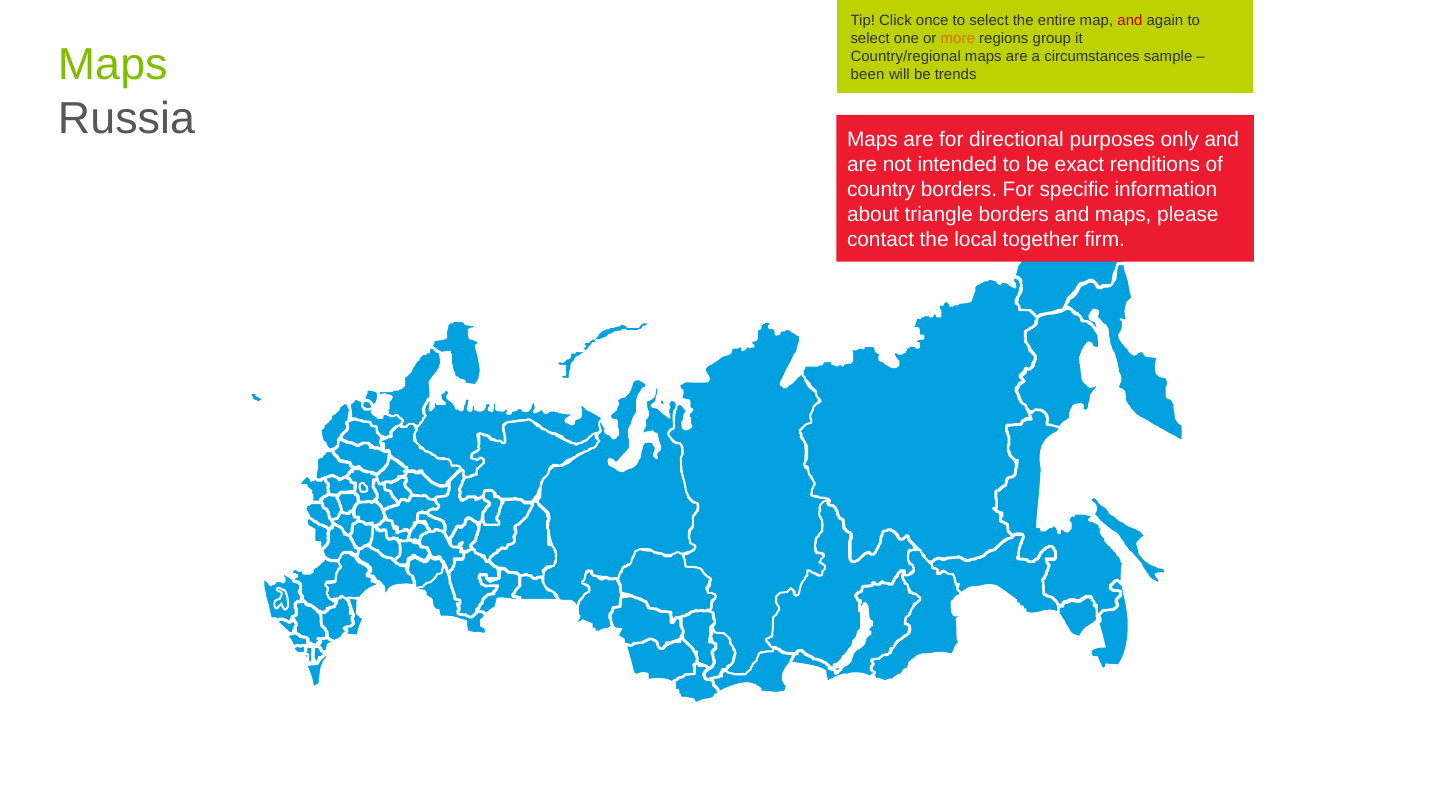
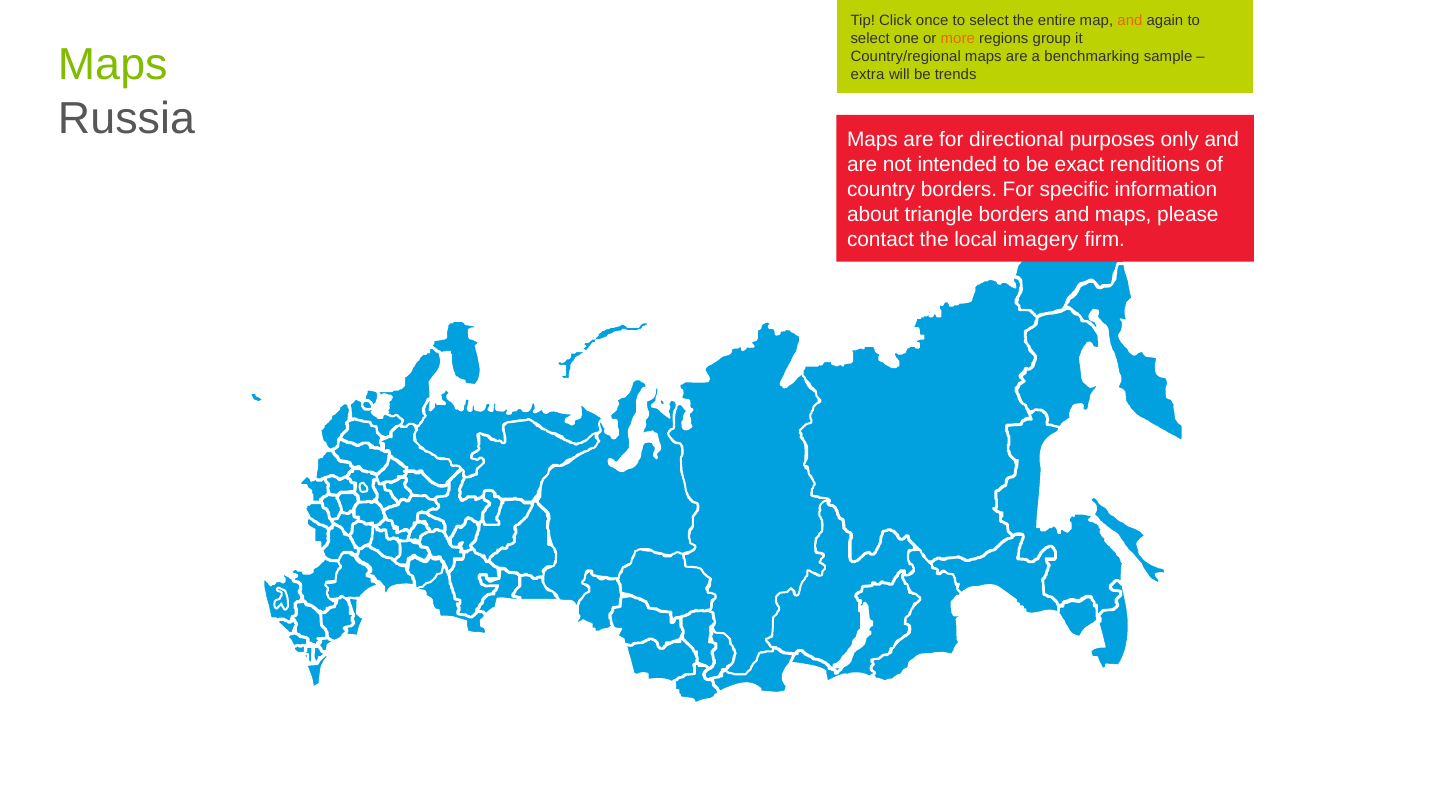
and colour: red -> orange (1130, 21)
circumstances: circumstances -> benchmarking (1092, 57)
been: been -> extra (868, 75)
together: together -> imagery (1041, 240)
